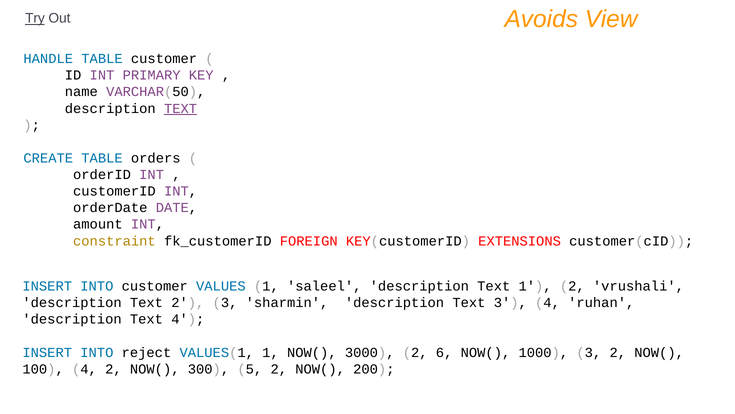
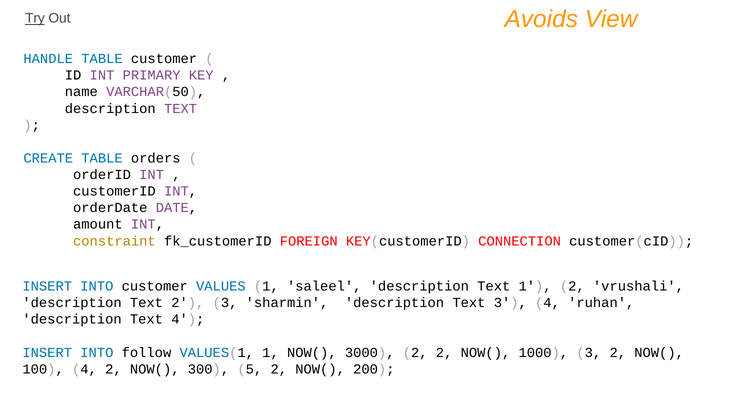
TEXT underline: present -> none (181, 108)
EXTENSIONS: EXTENSIONS -> CONNECTION (520, 241)
reject: reject -> follow (146, 352)
2 6: 6 -> 2 (444, 352)
